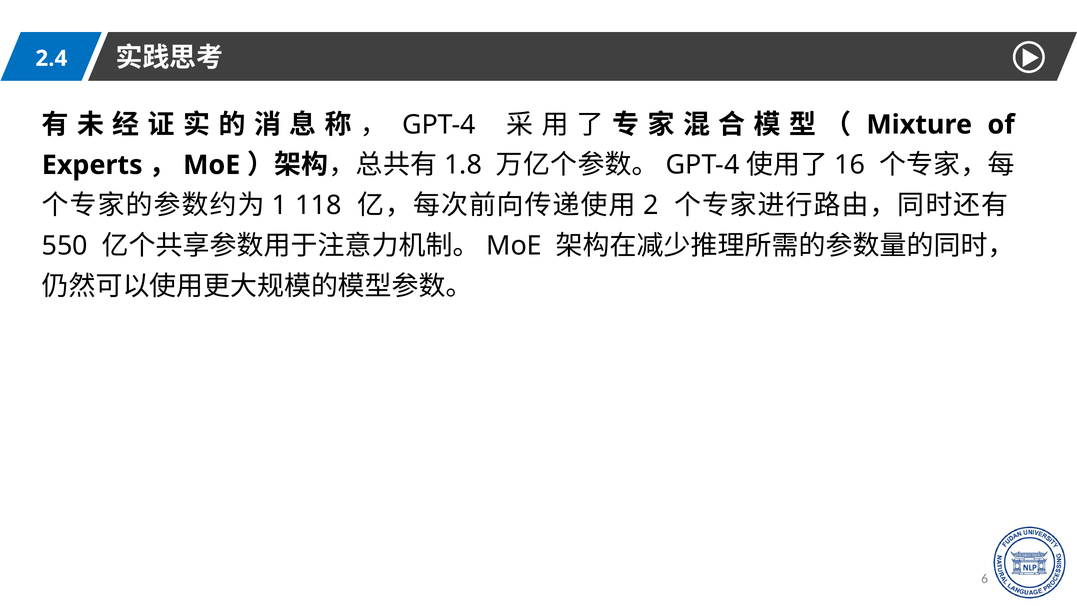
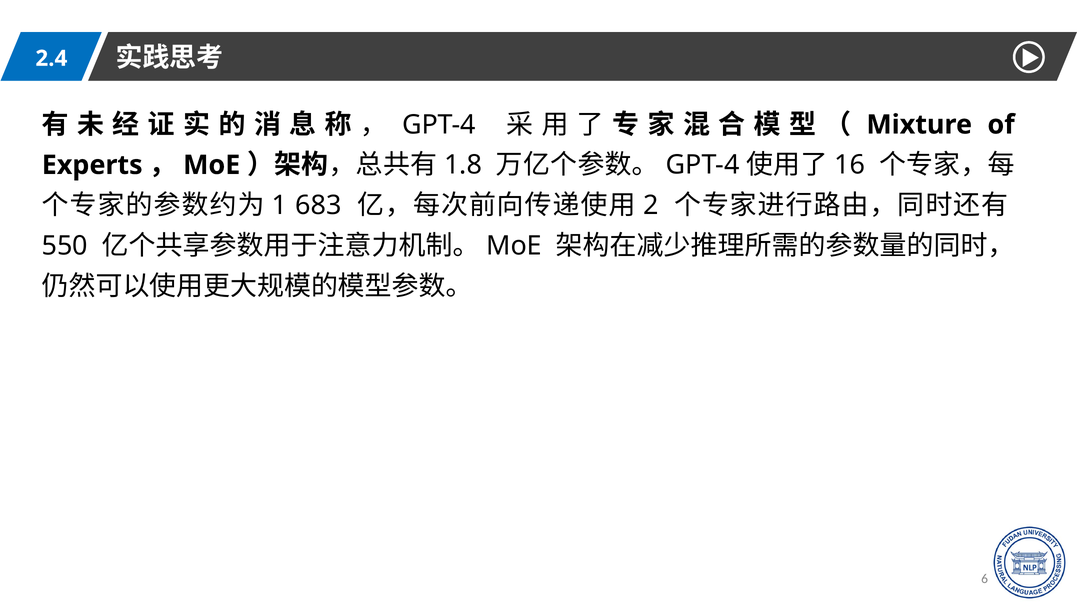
118: 118 -> 683 (318, 205)
